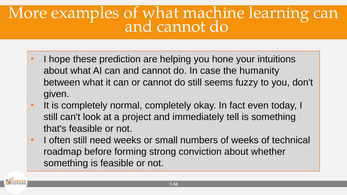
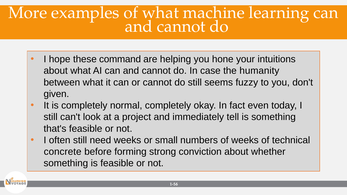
prediction: prediction -> command (120, 59)
roadmap: roadmap -> concrete (63, 152)
